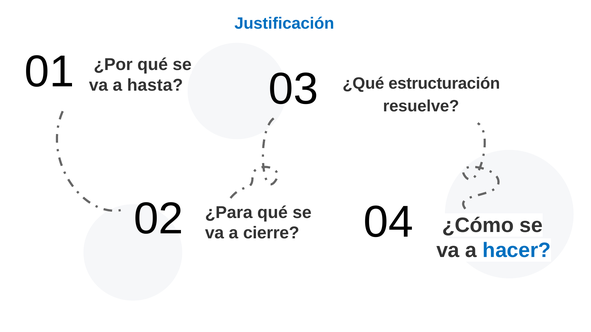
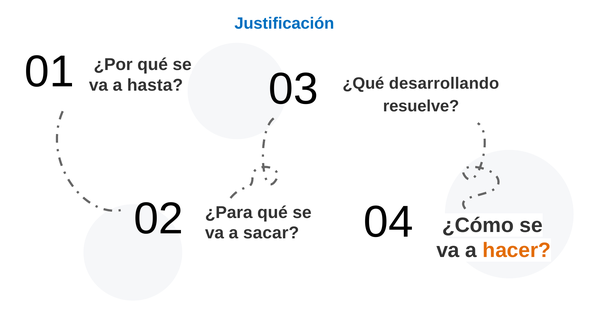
estructuración: estructuración -> desarrollando (444, 84)
cierre: cierre -> sacar (271, 233)
hacer colour: blue -> orange (517, 251)
